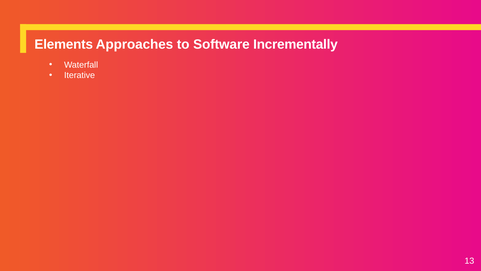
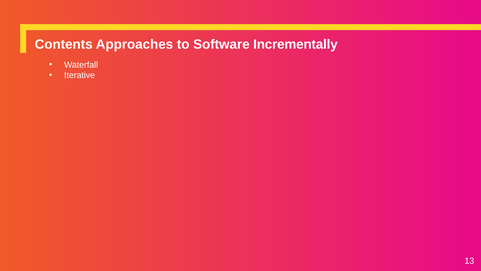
Elements: Elements -> Contents (64, 44)
